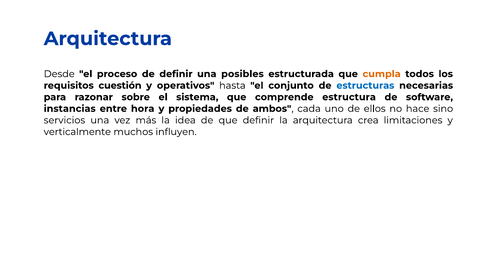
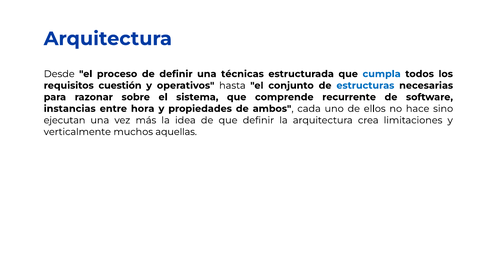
posibles: posibles -> técnicas (242, 74)
cumpla colour: orange -> blue (382, 74)
estructura: estructura -> recurrente (349, 97)
servicios: servicios -> ejecutan (65, 120)
influyen: influyen -> aquellas (176, 132)
